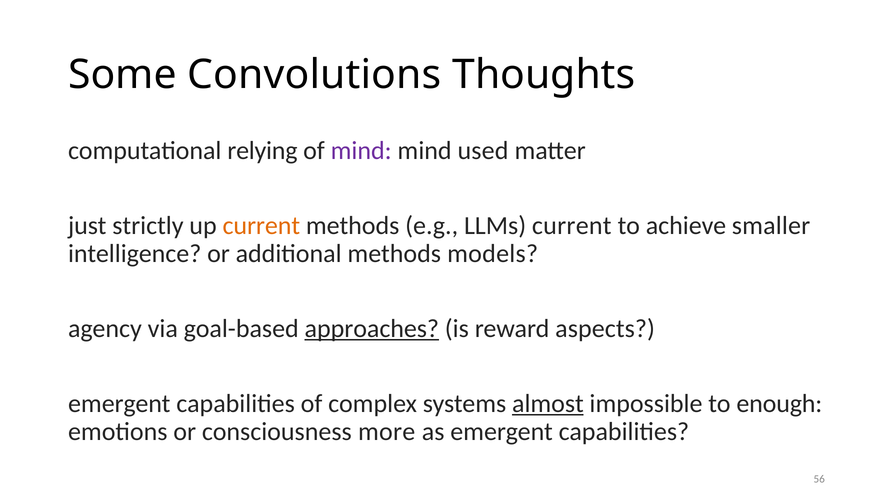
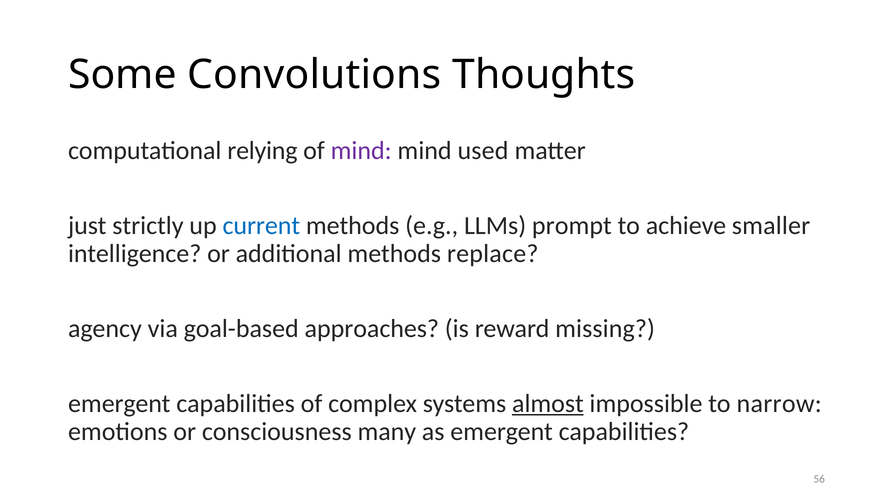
current colour: orange -> blue (261, 226)
LLMs current: current -> prompt (572, 226)
models: models -> replace (493, 254)
approaches underline: present -> none (372, 329)
aspects: aspects -> missing (605, 329)
enough: enough -> narrow (779, 404)
more: more -> many (387, 432)
